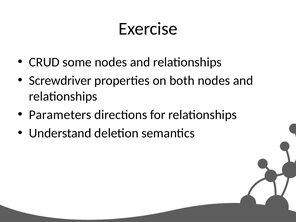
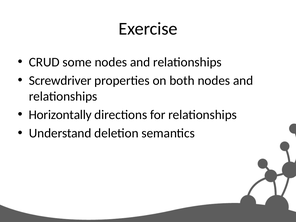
Parameters: Parameters -> Horizontally (60, 115)
